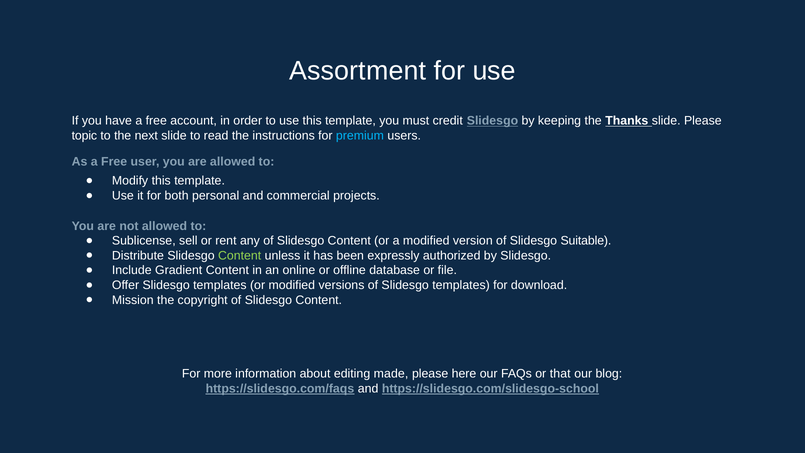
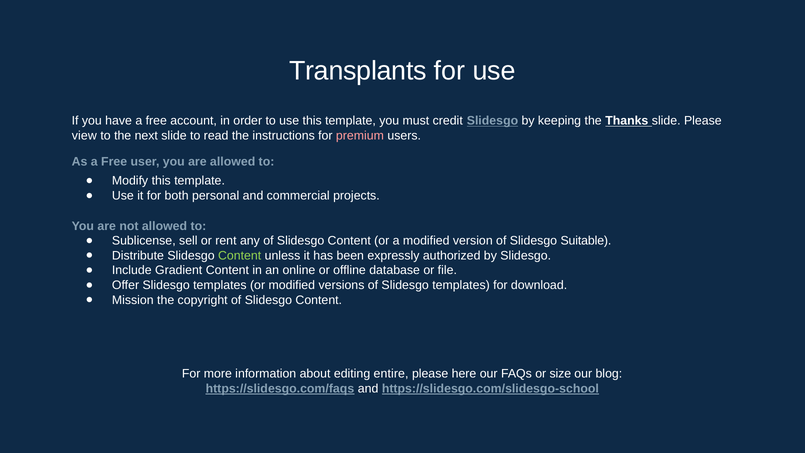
Assortment: Assortment -> Transplants (358, 71)
topic: topic -> view (84, 136)
premium colour: light blue -> pink (360, 136)
made: made -> entire (391, 374)
that: that -> size (560, 374)
